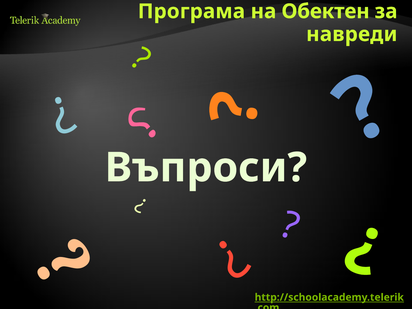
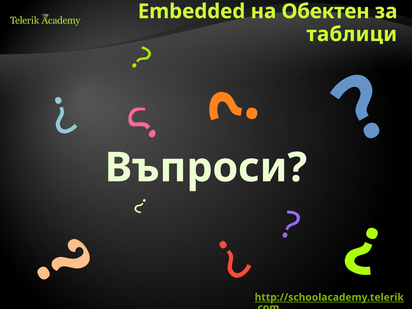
Програма: Програма -> Embedded (192, 11)
навреди: навреди -> таблици (352, 34)
